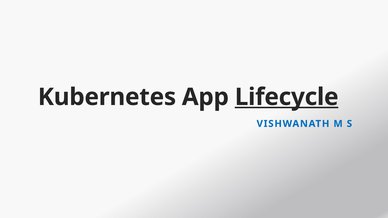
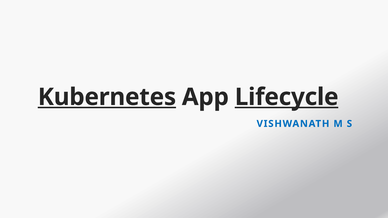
Kubernetes underline: none -> present (107, 97)
